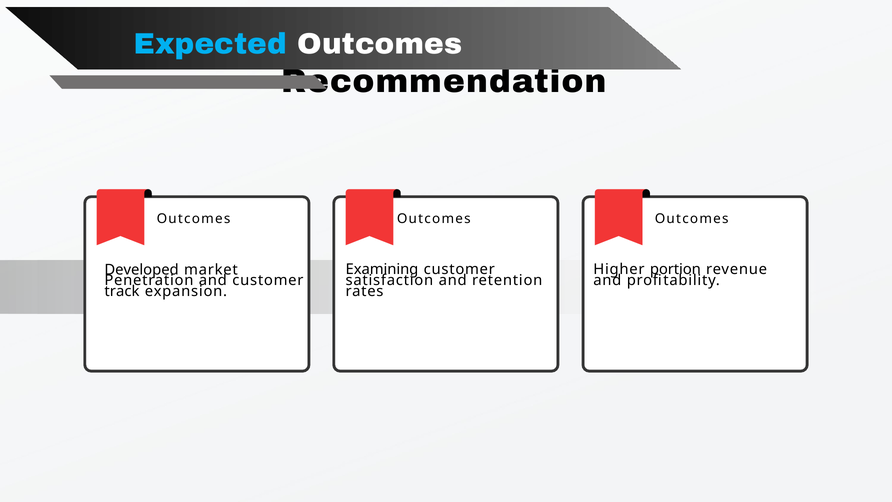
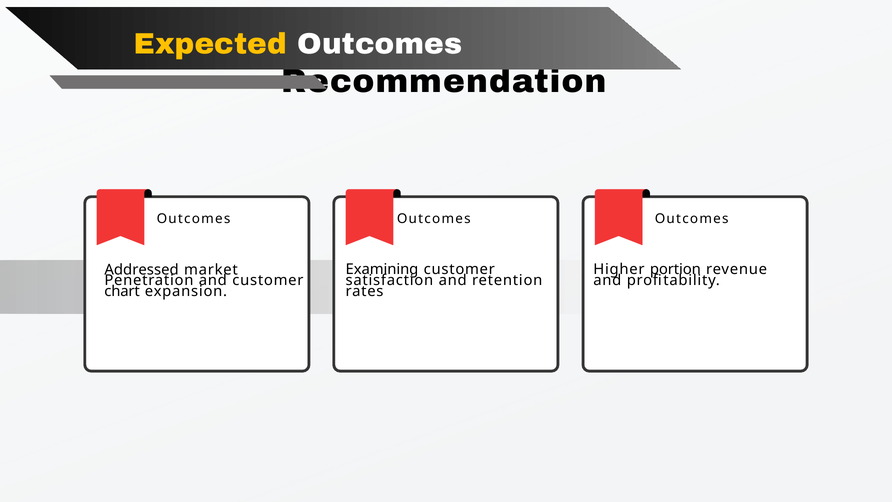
Expected colour: light blue -> yellow (210, 44)
Developed: Developed -> Addressed (142, 269)
track: track -> chart (122, 291)
